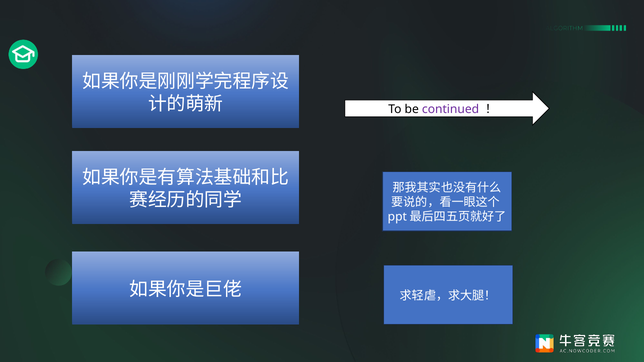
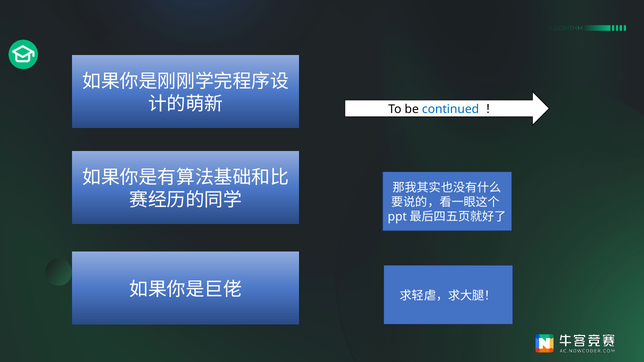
continued colour: purple -> blue (451, 109)
